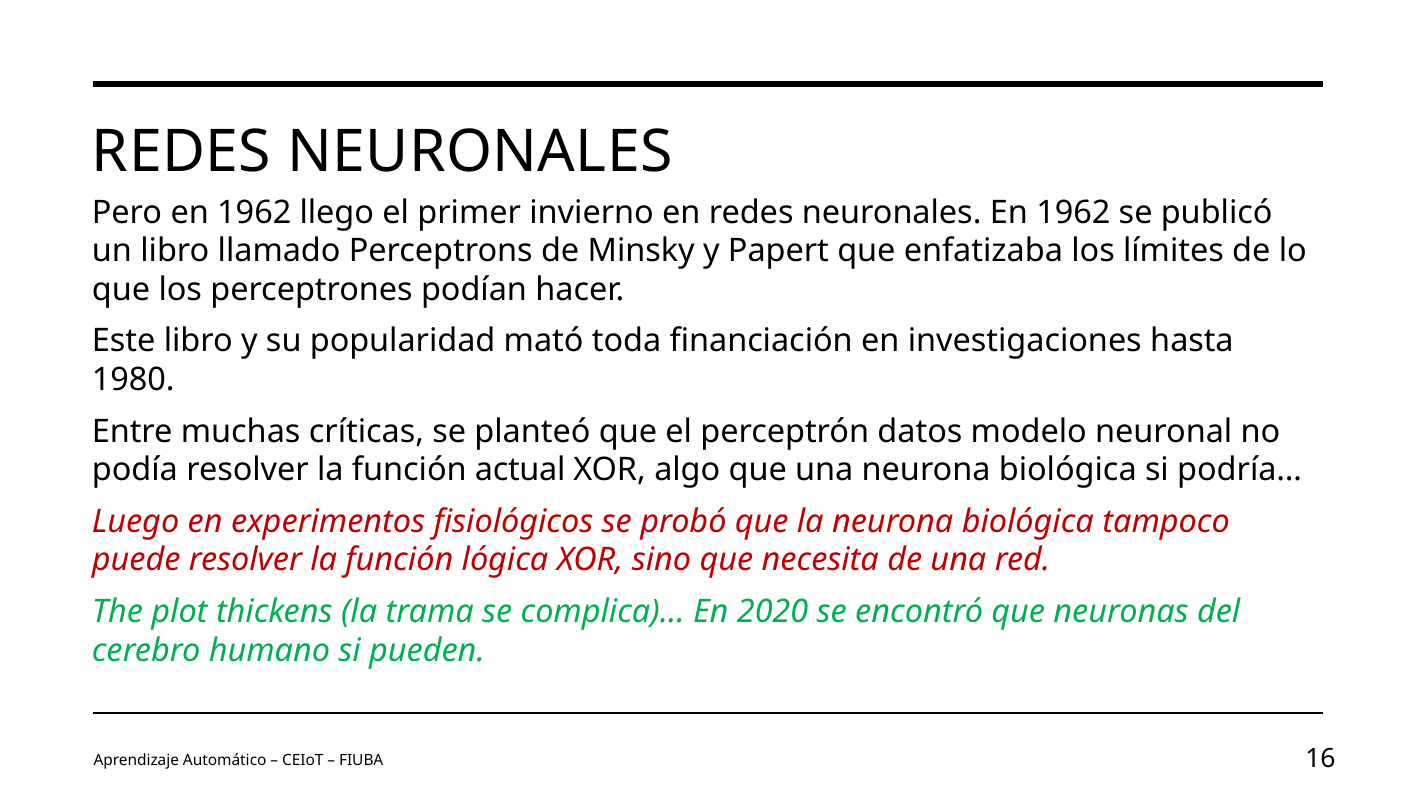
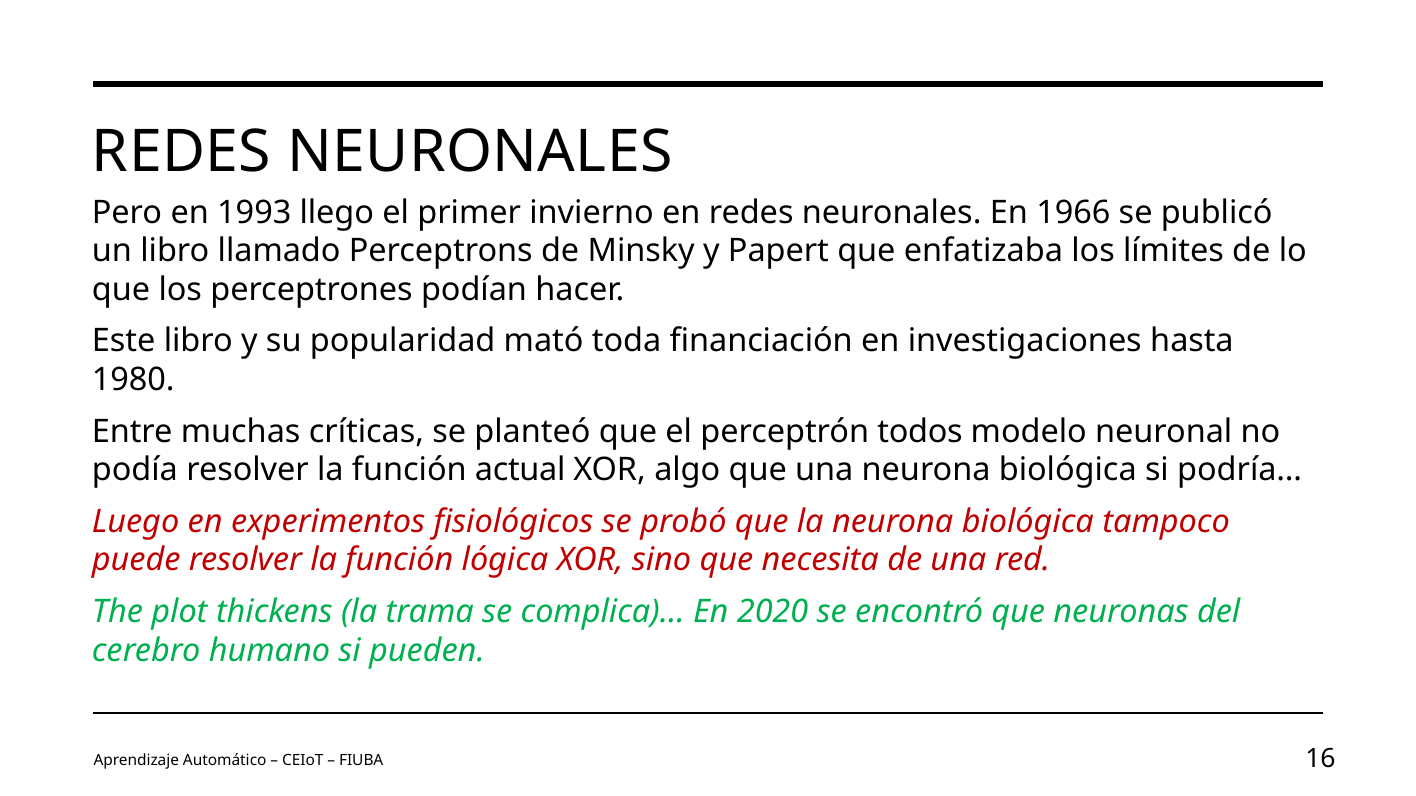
Pero en 1962: 1962 -> 1993 (254, 213)
neuronales En 1962: 1962 -> 1966 (1073, 213)
datos: datos -> todos (920, 432)
